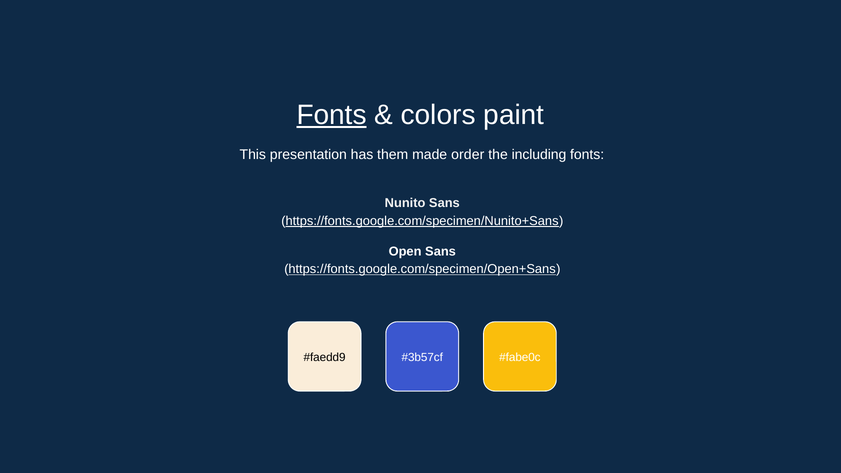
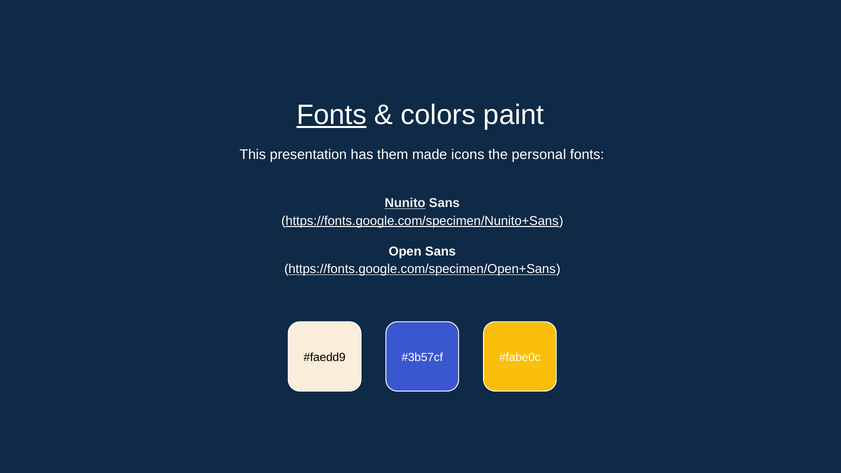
order: order -> icons (468, 154)
including: including -> personal (539, 154)
Nunito underline: none -> present (405, 203)
